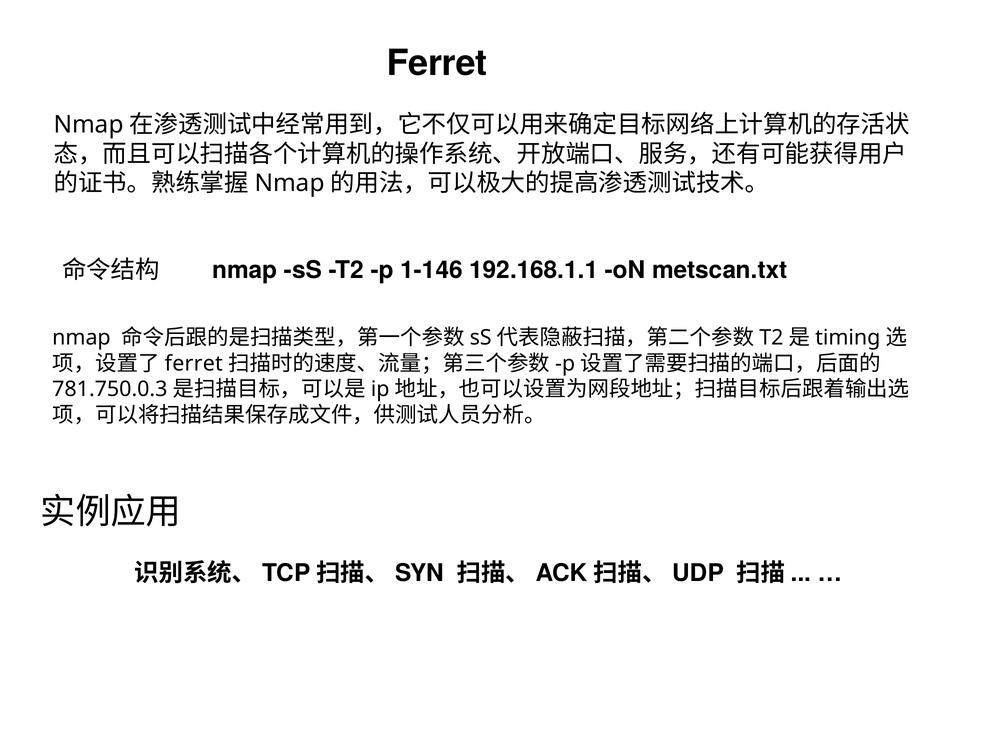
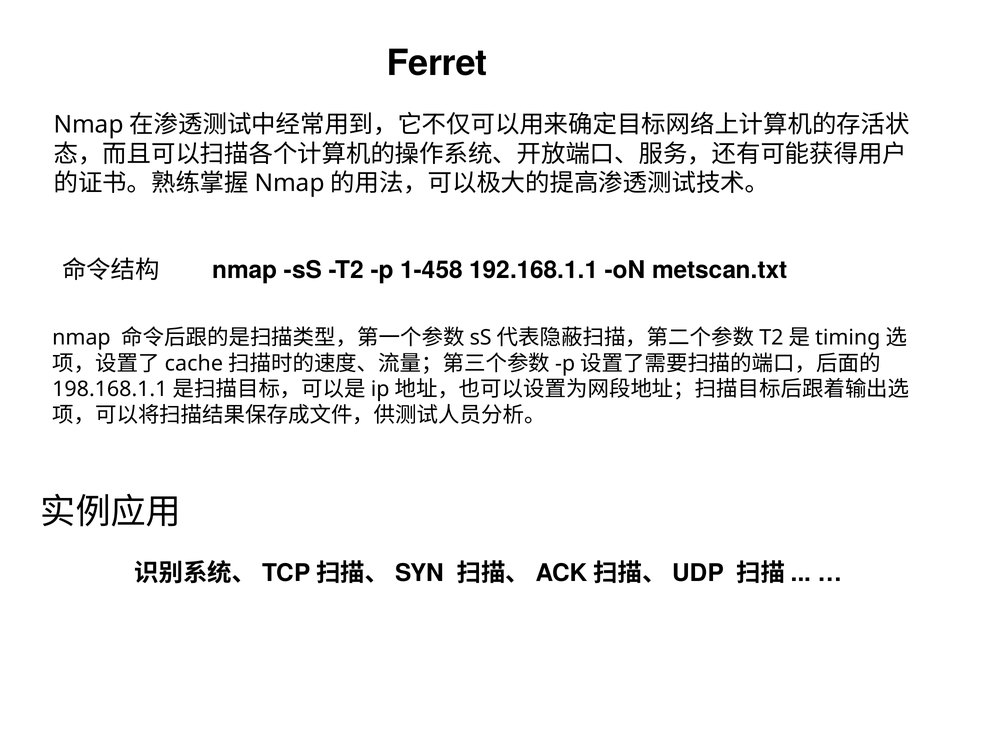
1-146: 1-146 -> 1-458 (431, 270)
ferret: ferret -> cache (194, 364)
781.750.0.3: 781.750.0.3 -> 198.168.1.1 (110, 389)
